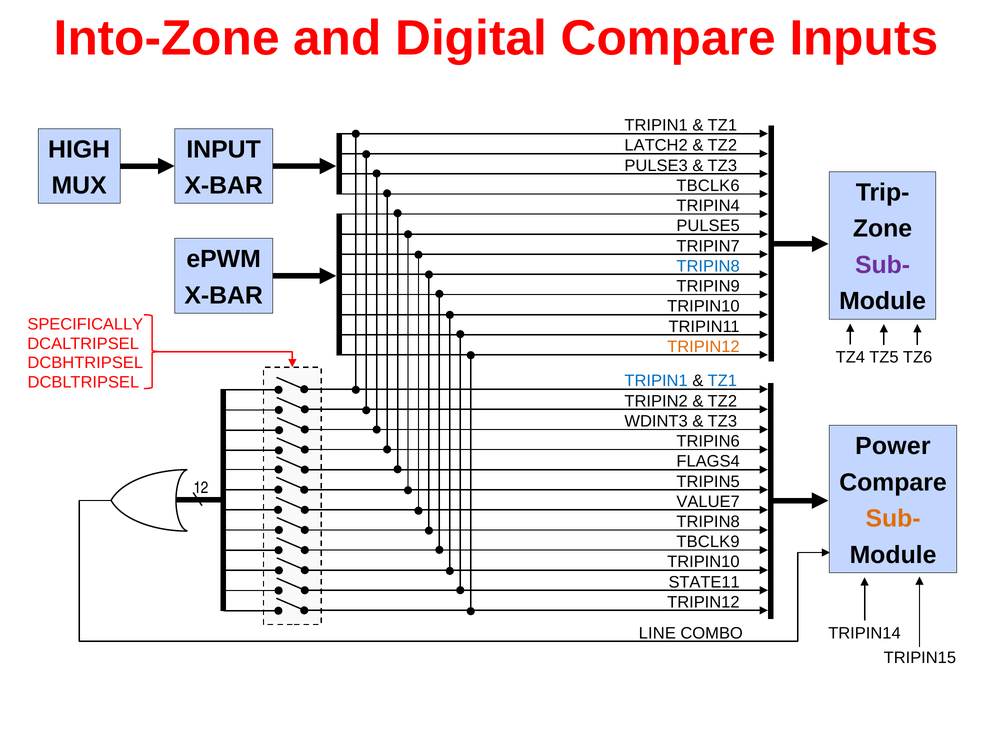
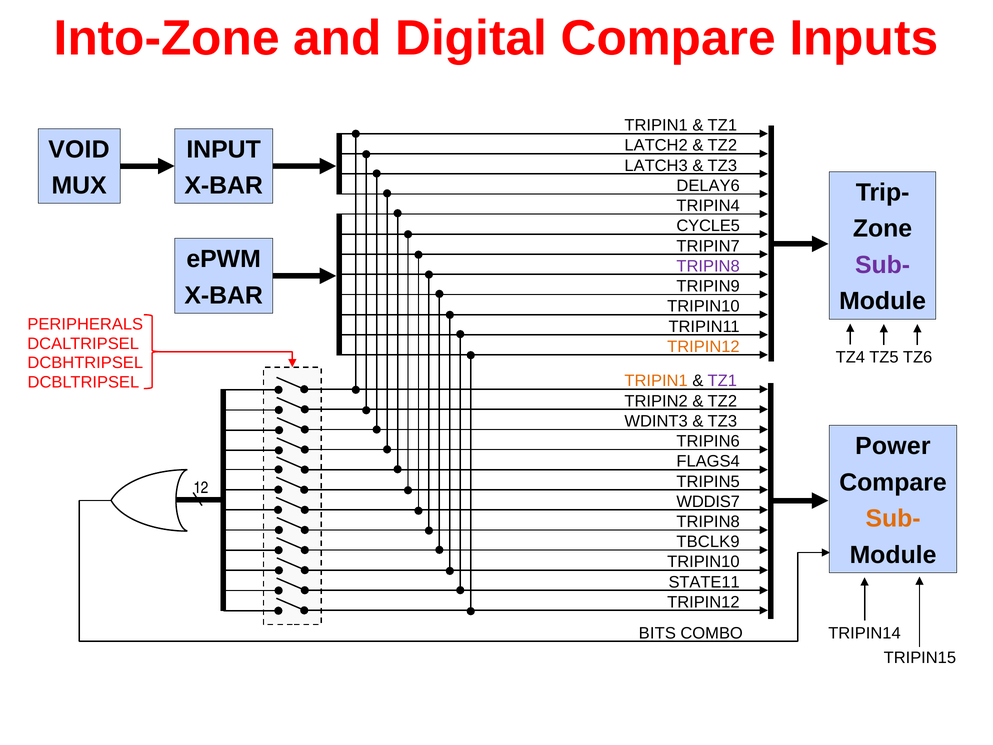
HIGH: HIGH -> VOID (79, 149)
PULSE3: PULSE3 -> LATCH3 (656, 166)
TBCLK6: TBCLK6 -> DELAY6 (708, 186)
PULSE5: PULSE5 -> CYCLE5 (708, 226)
TRIPIN8 colour: blue -> purple (708, 266)
SPECIFICALLY: SPECIFICALLY -> PERIPHERALS (85, 324)
TRIPIN1 colour: blue -> orange (656, 381)
TZ1 colour: blue -> purple (722, 381)
VALUE7: VALUE7 -> WDDIS7 (708, 502)
LINE: LINE -> BITS (657, 633)
